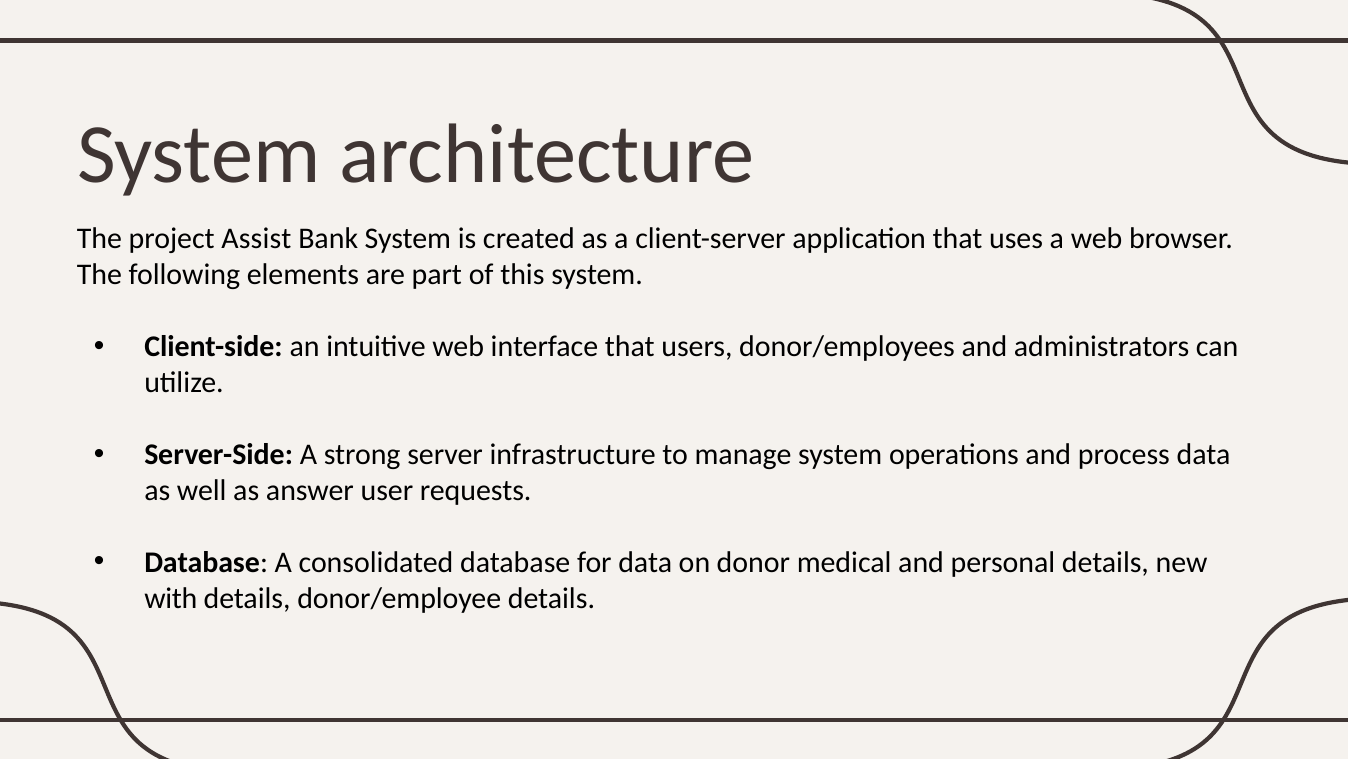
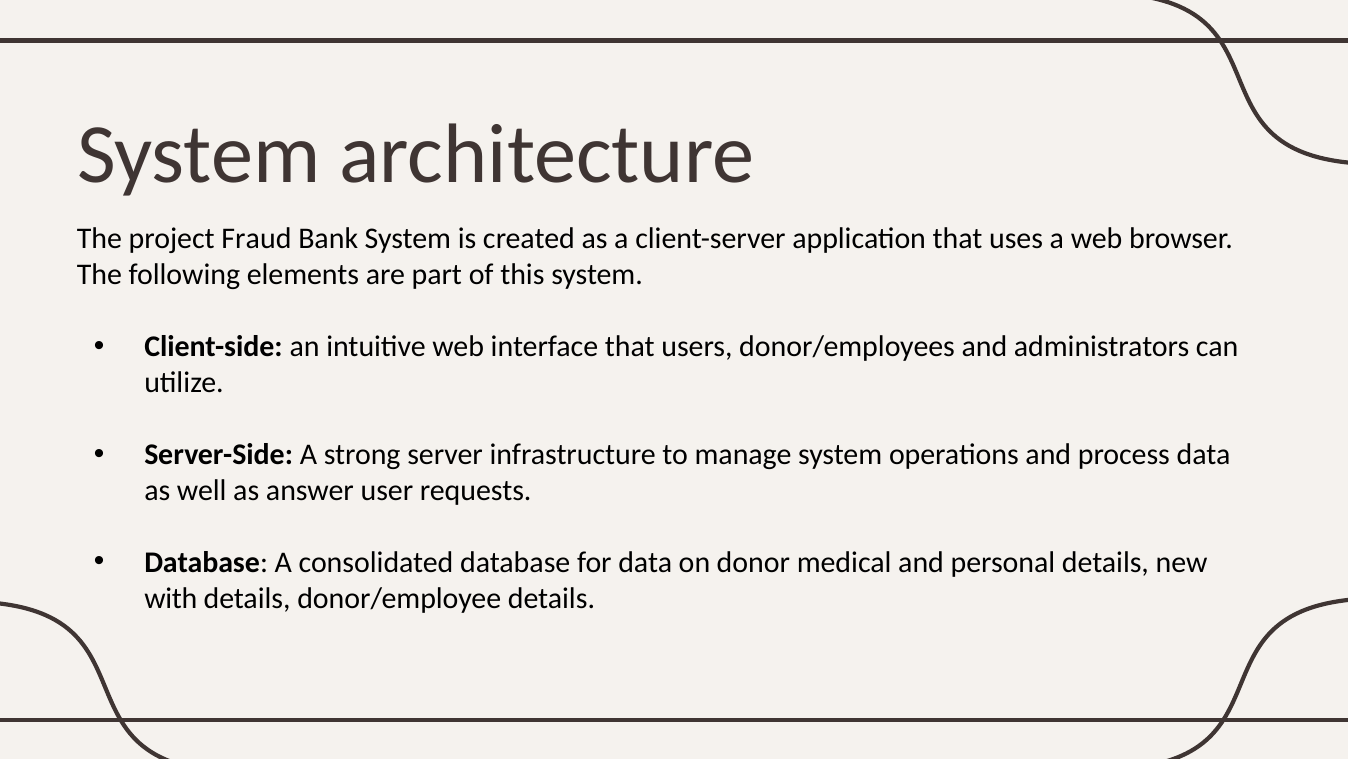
Assist: Assist -> Fraud (256, 239)
